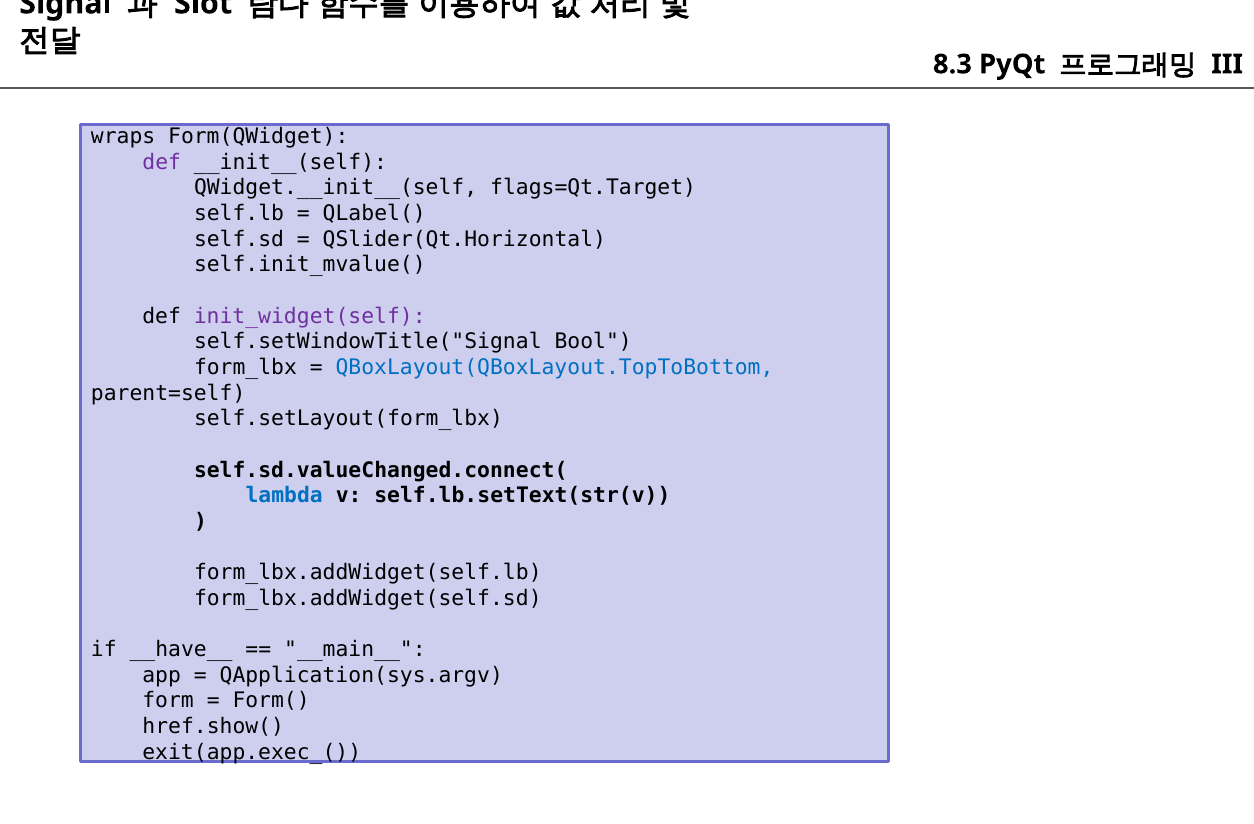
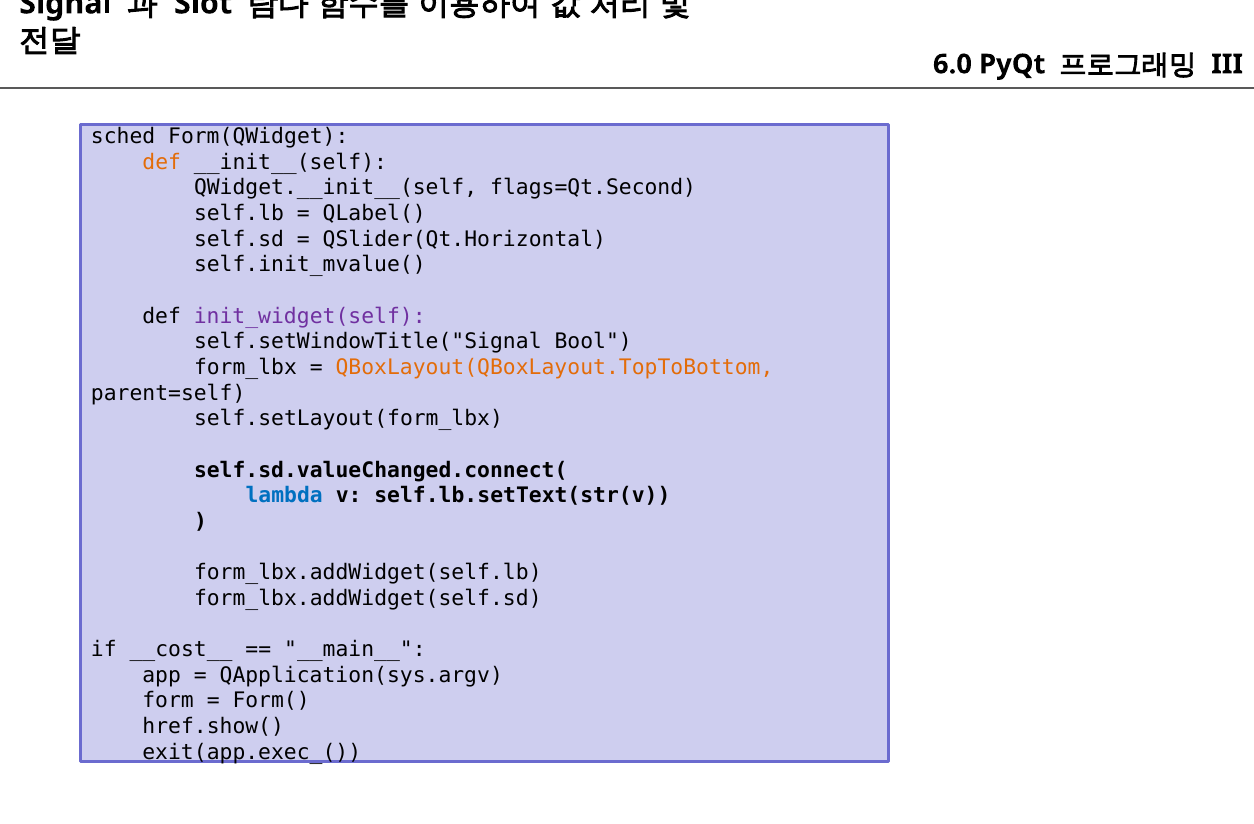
8.3: 8.3 -> 6.0 (952, 64)
wraps: wraps -> sched (123, 137)
def colour: purple -> orange (162, 162)
flags=Qt.Target: flags=Qt.Target -> flags=Qt.Second (593, 188)
QBoxLayout(QBoxLayout.TopToBottom colour: blue -> orange (554, 367)
__have__: __have__ -> __cost__ (181, 649)
